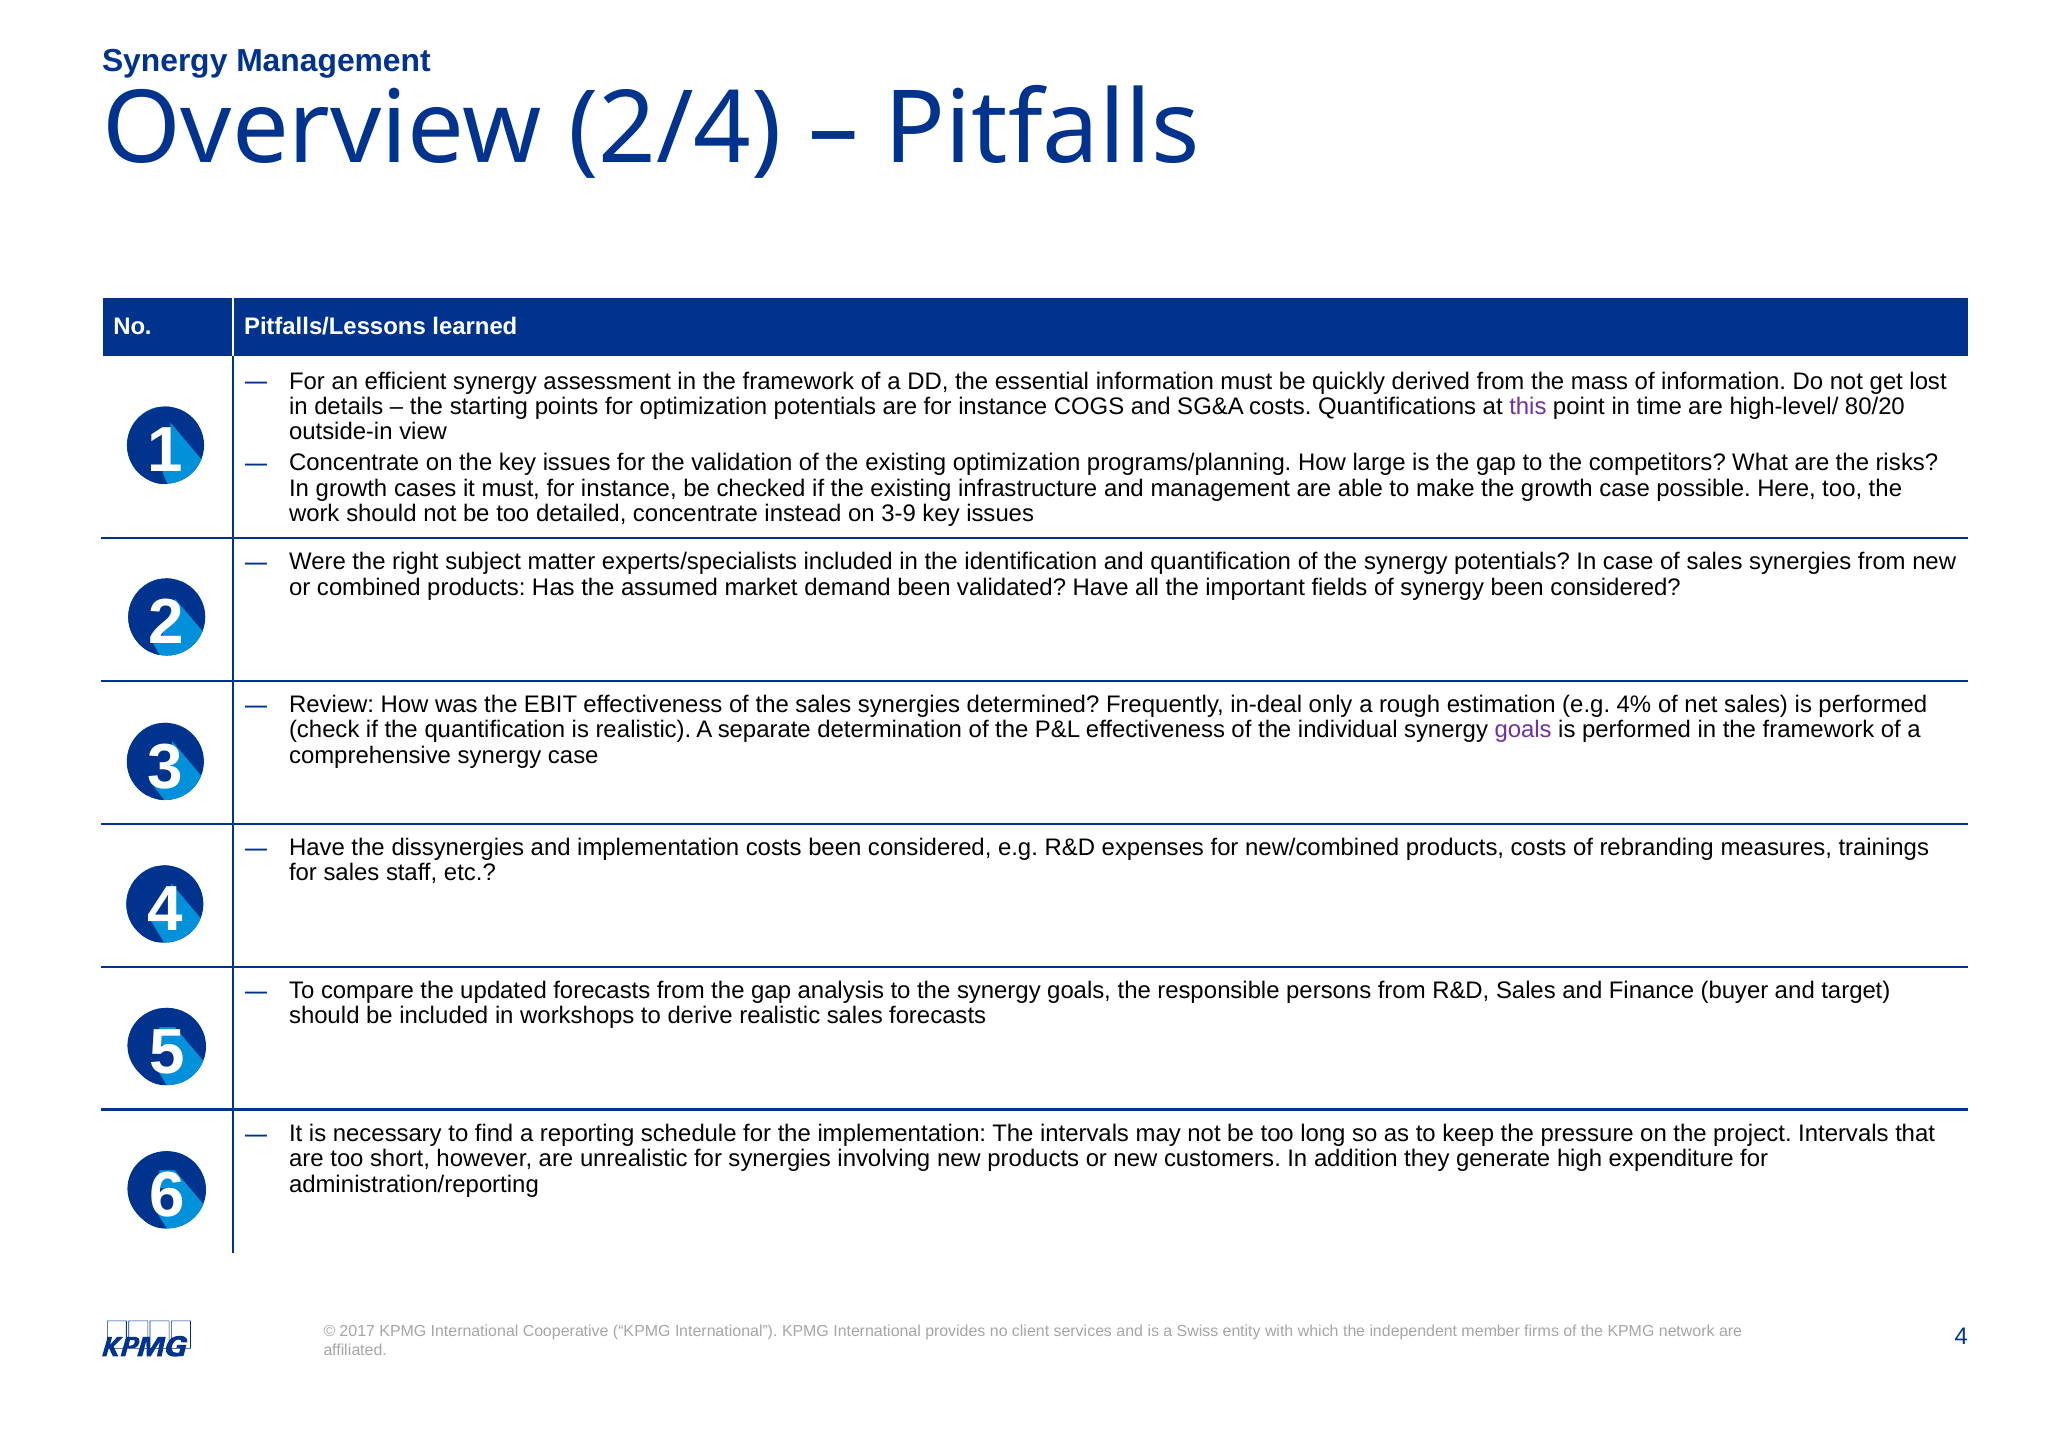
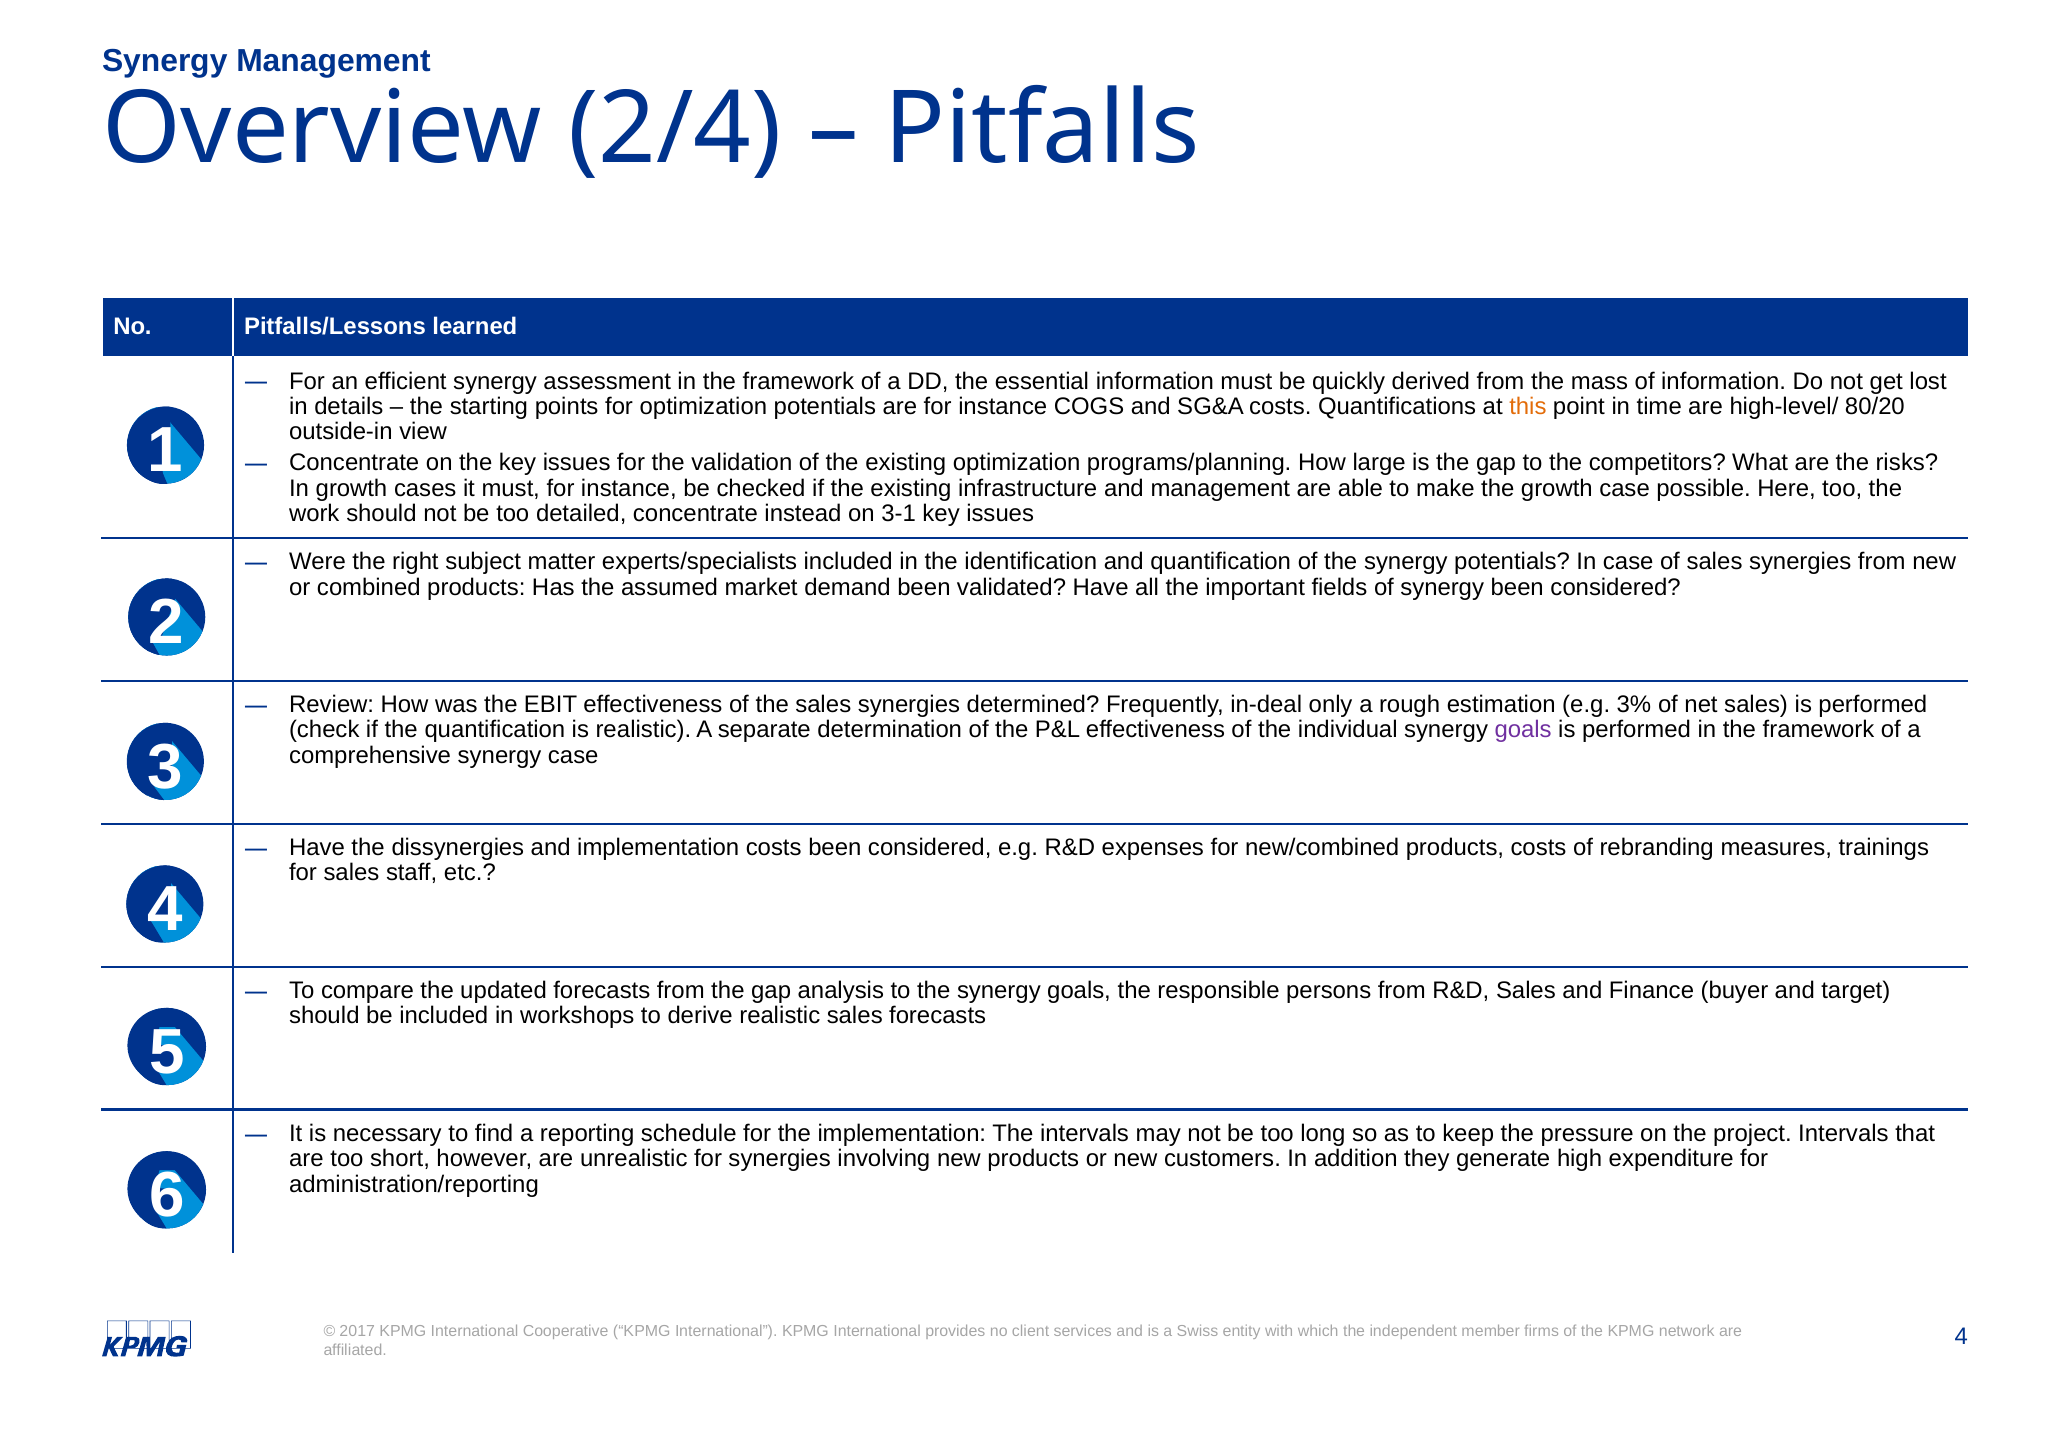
this colour: purple -> orange (1528, 407)
3-9: 3-9 -> 3-1 (899, 514)
4%: 4% -> 3% (1634, 705)
